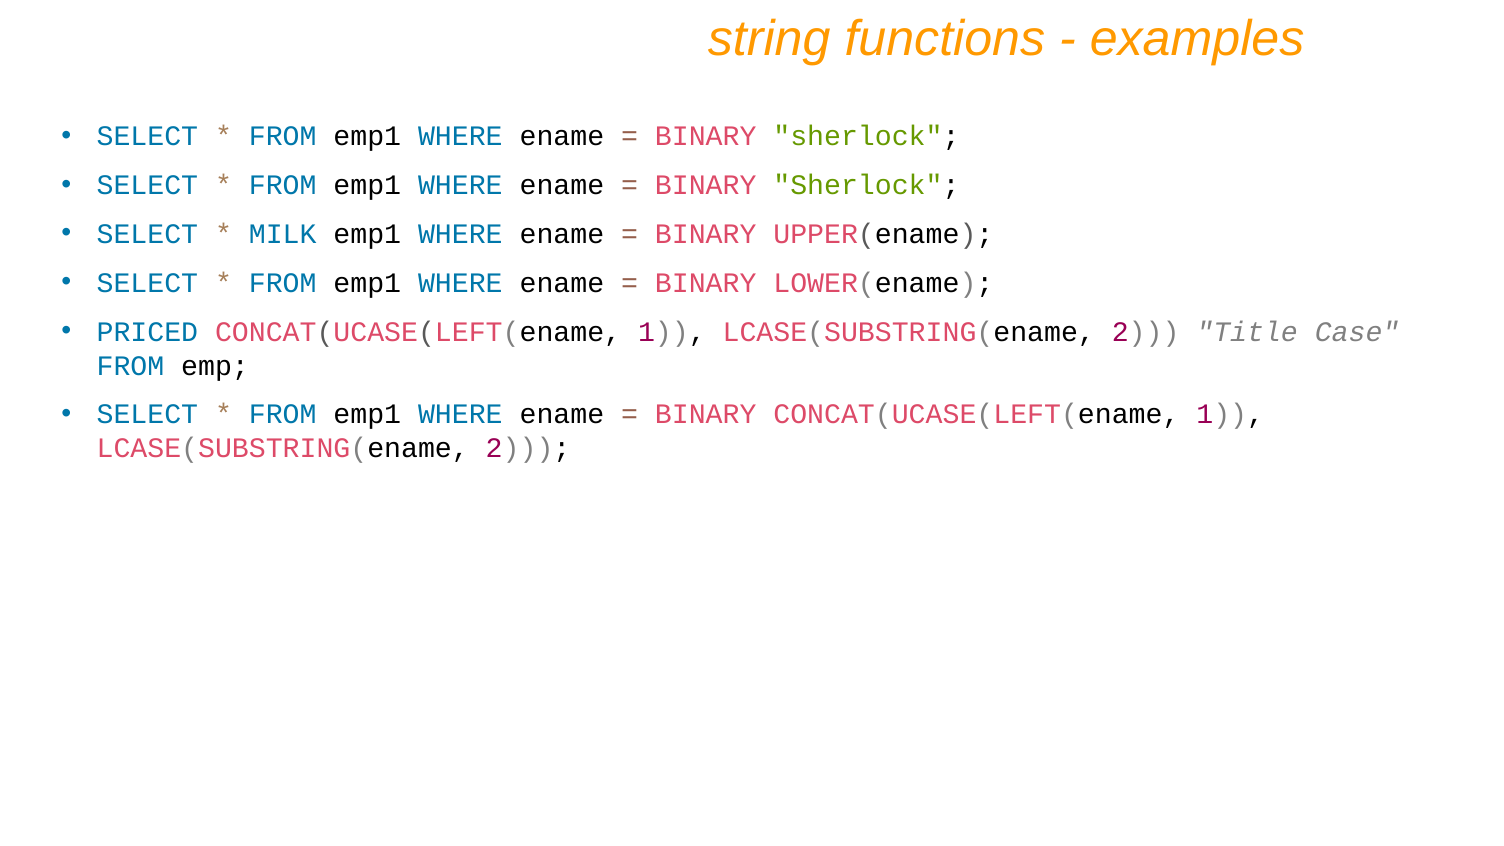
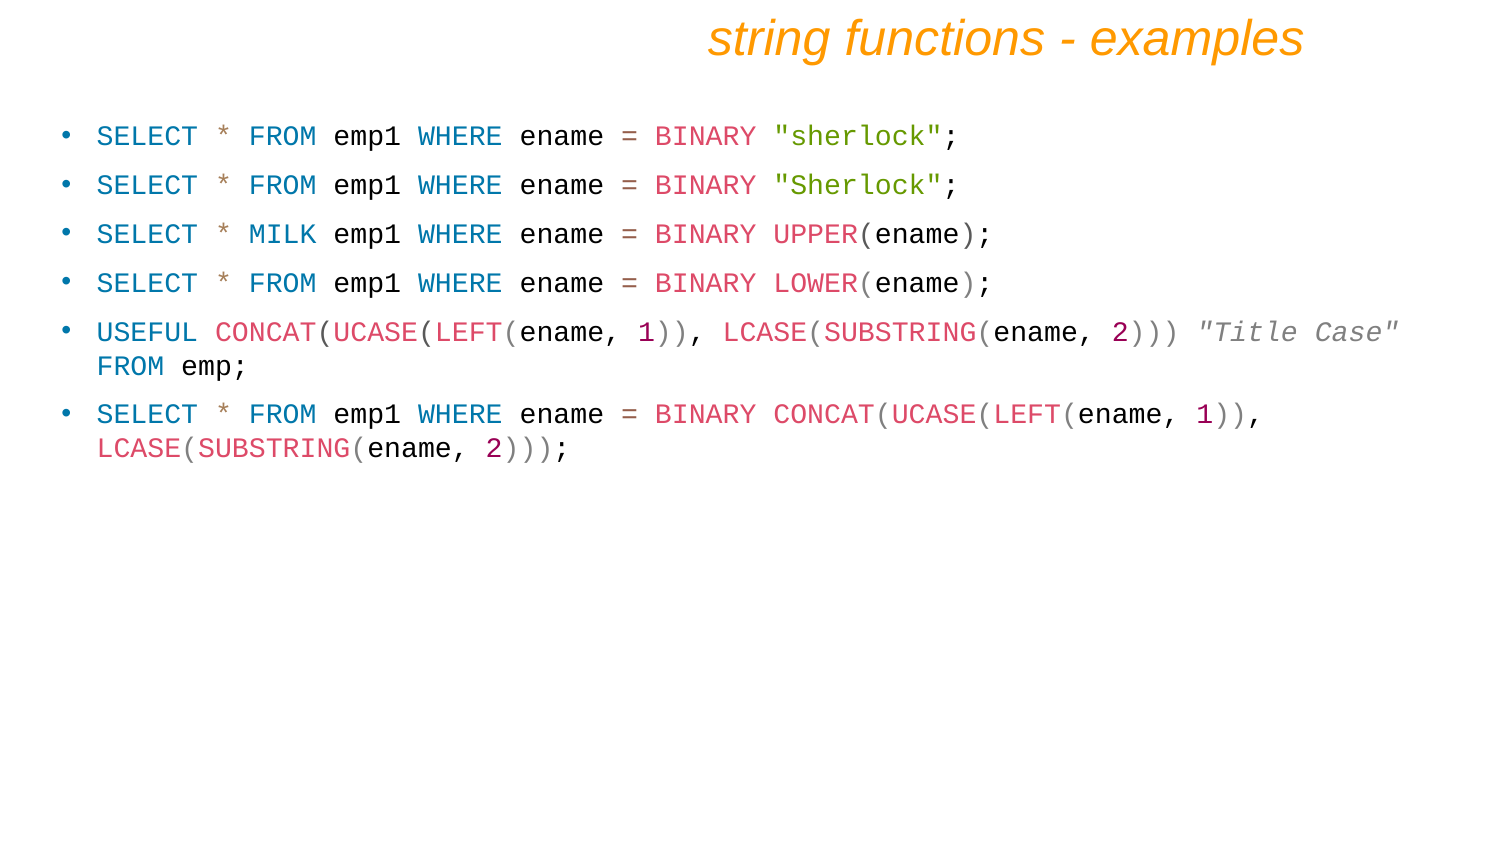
PRICED: PRICED -> USEFUL (147, 332)
